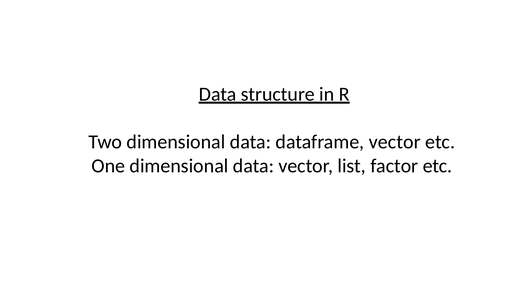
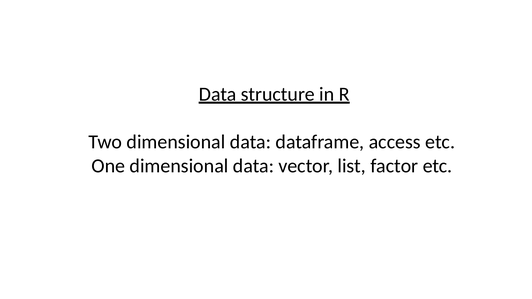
dataframe vector: vector -> access (395, 142)
